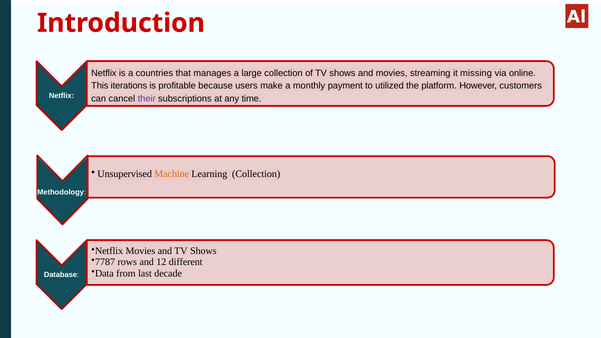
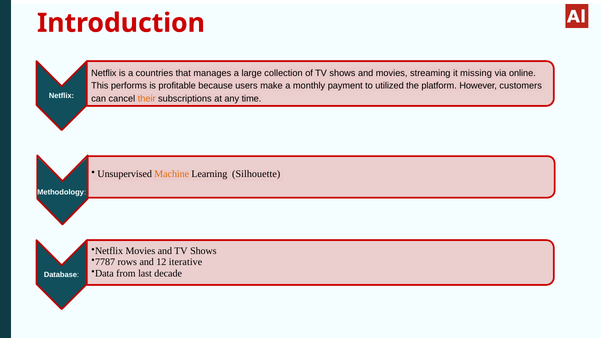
iterations: iterations -> performs (129, 86)
their colour: purple -> orange (147, 99)
Learning Collection: Collection -> Silhouette (256, 174)
different: different -> iterative (186, 262)
